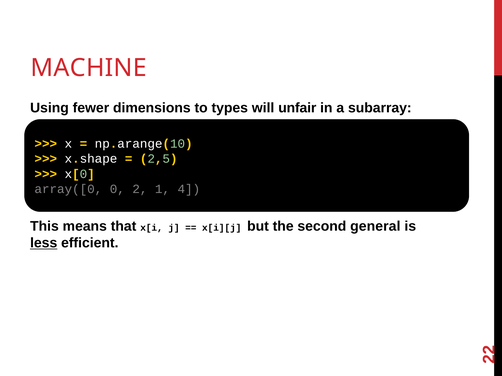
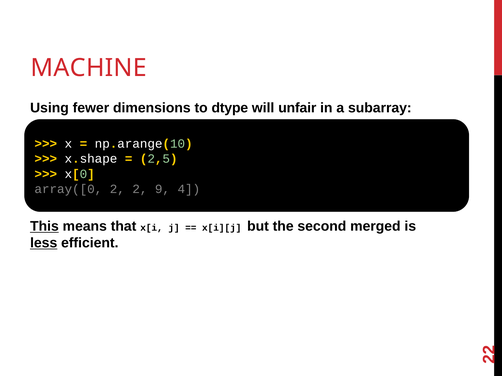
types: types -> dtype (230, 108)
array([0 0: 0 -> 2 (117, 189)
1: 1 -> 9 (162, 189)
This underline: none -> present (44, 227)
general: general -> merged (375, 227)
